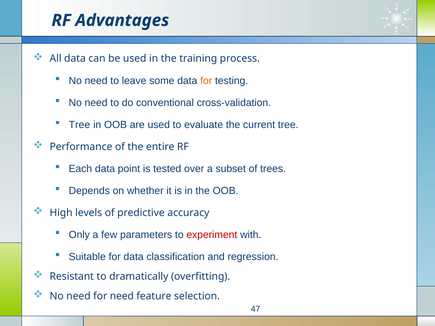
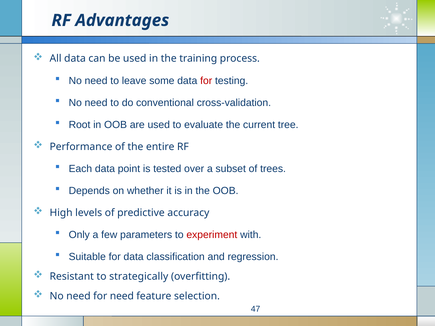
for colour: orange -> red (206, 81)
Tree: Tree -> Root (80, 125)
dramatically: dramatically -> strategically (139, 277)
